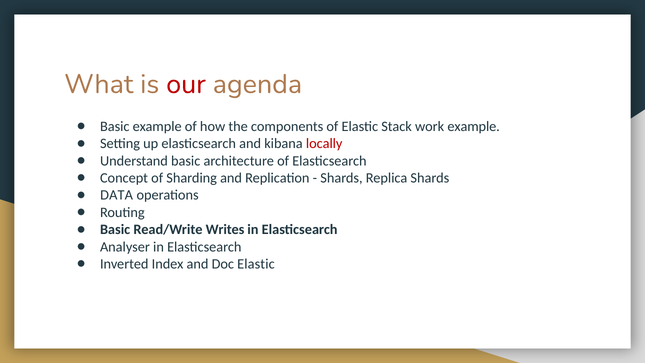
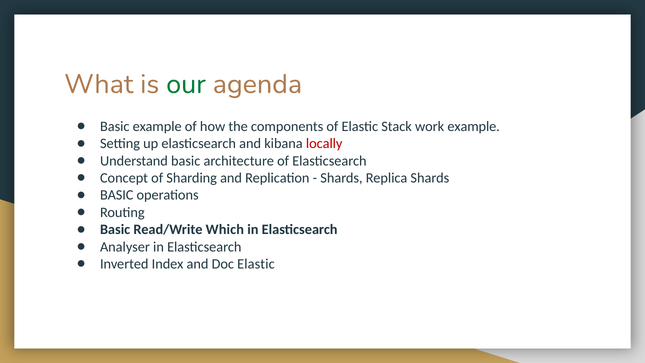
our colour: red -> green (186, 84)
DATA: DATA -> BASIC (117, 195)
Writes: Writes -> Which (225, 230)
